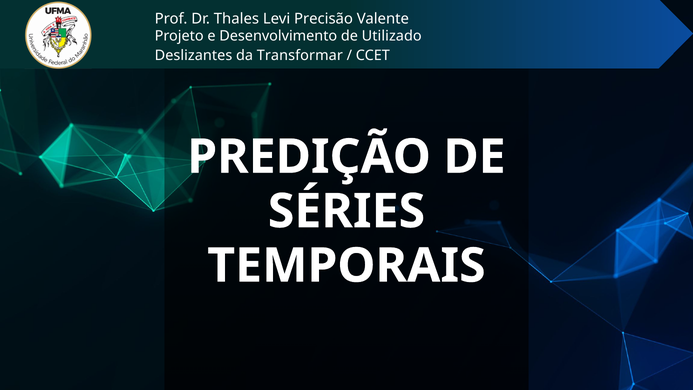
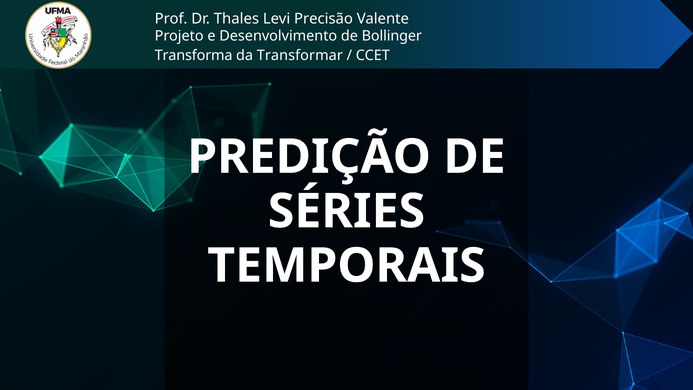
Utilizado: Utilizado -> Bollinger (392, 36)
Deslizantes: Deslizantes -> Transforma (194, 55)
